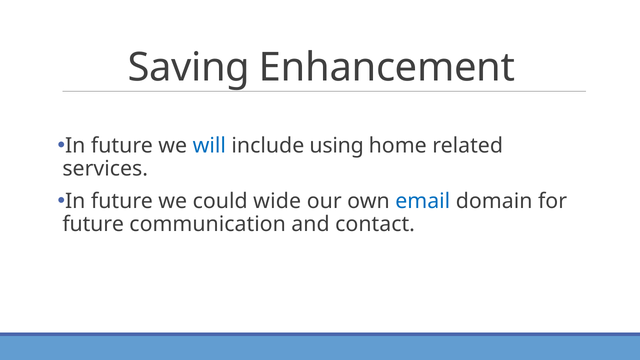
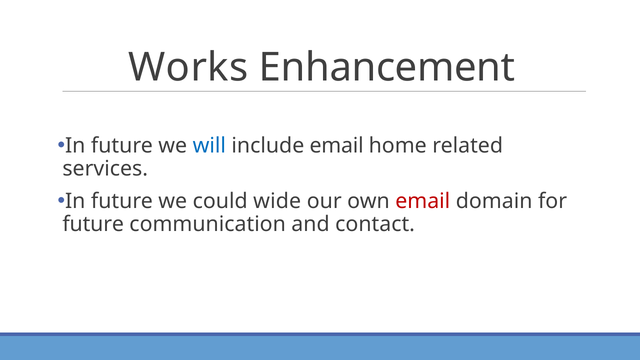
Saving: Saving -> Works (188, 67)
include using: using -> email (337, 146)
email colour: blue -> red (423, 201)
